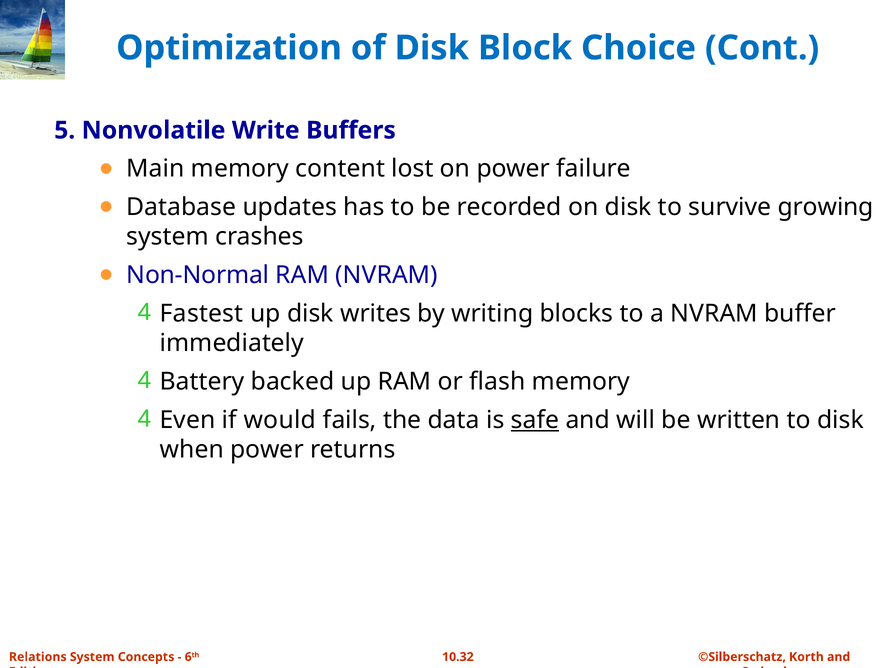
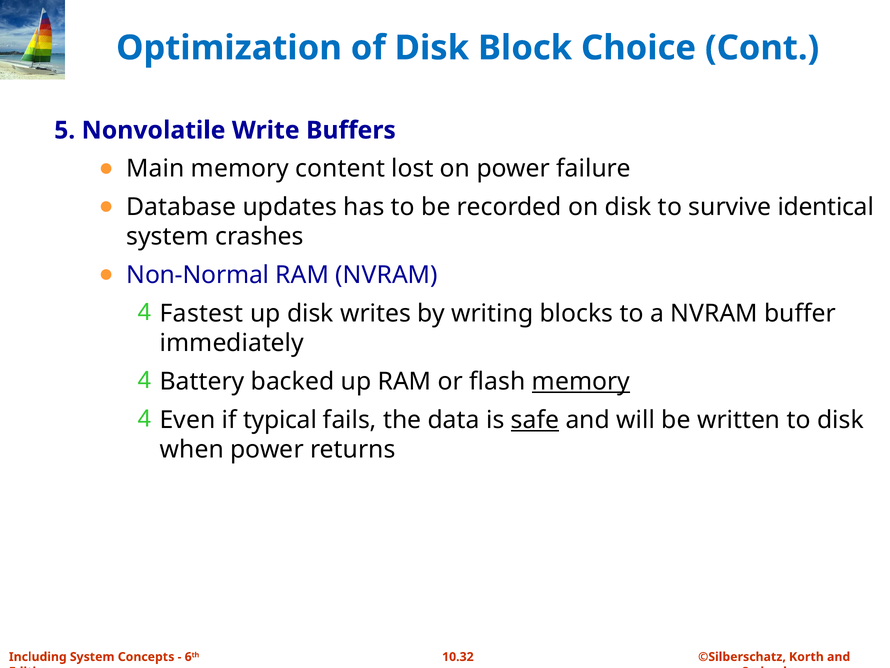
growing: growing -> identical (826, 207)
memory underline: none -> present (581, 381)
would: would -> typical (280, 420)
Relations: Relations -> Including (38, 656)
